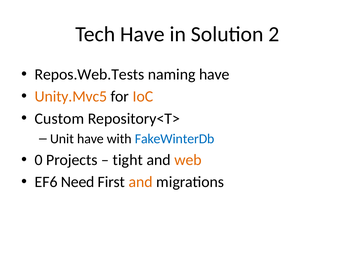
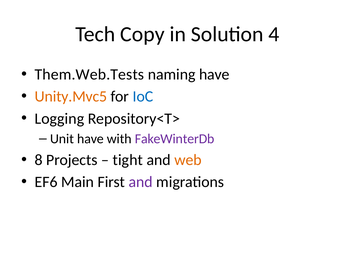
Tech Have: Have -> Copy (142, 34)
2: 2 -> 4 (274, 34)
Repos.Web.Tests: Repos.Web.Tests -> Them.Web.Tests (89, 74)
IoC colour: orange -> blue (143, 97)
Custom: Custom -> Logging (59, 119)
FakeWinterDb colour: blue -> purple (175, 139)
0: 0 -> 8 (39, 160)
Need: Need -> Main (78, 182)
and colour: orange -> purple (141, 182)
